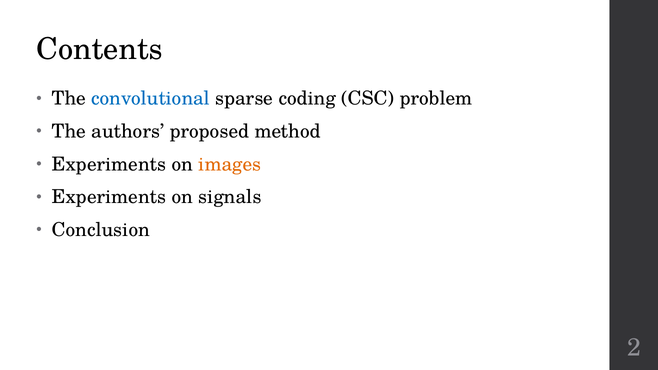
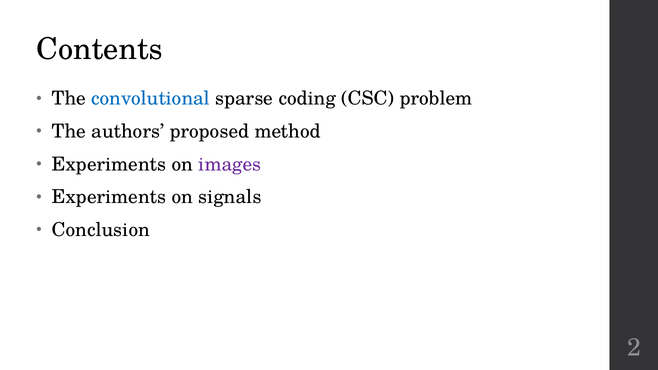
images colour: orange -> purple (230, 164)
